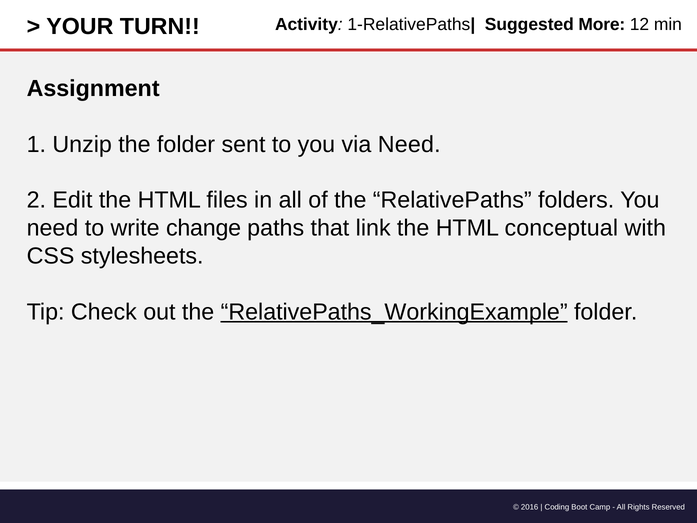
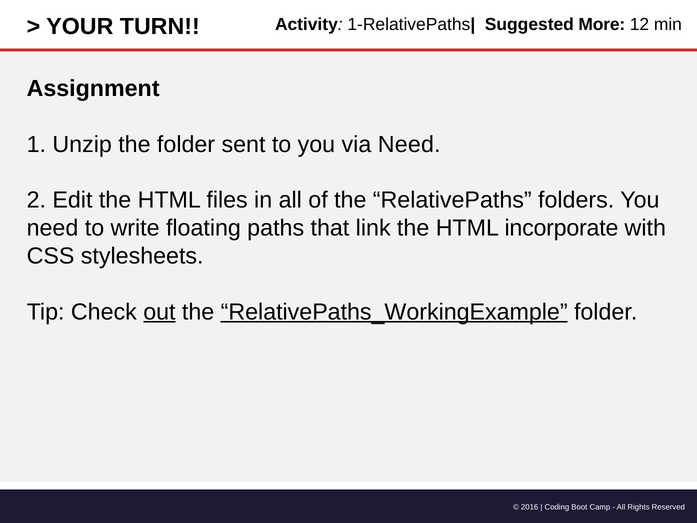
change: change -> floating (203, 228)
conceptual: conceptual -> incorporate (561, 228)
out underline: none -> present (159, 312)
